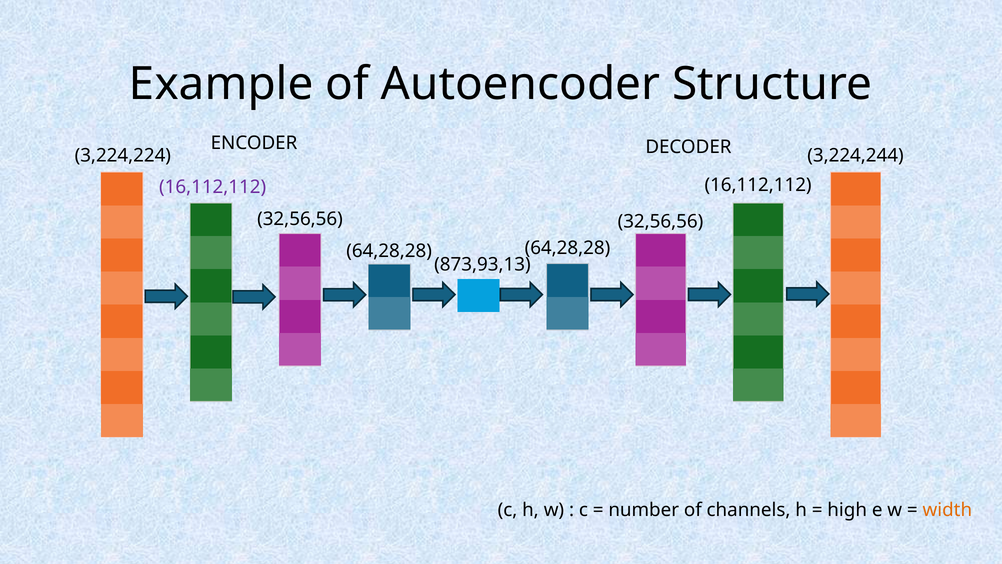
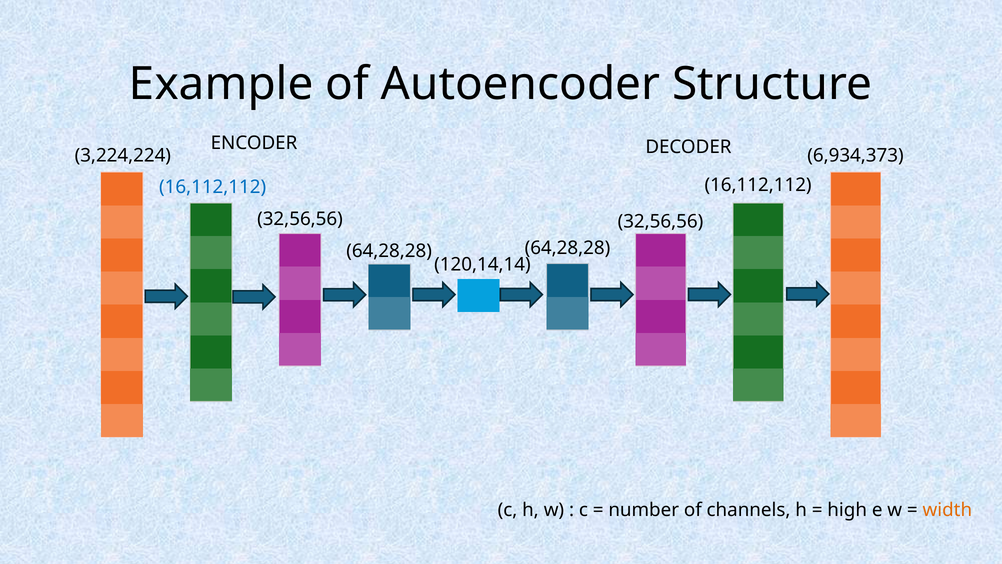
3,224,244: 3,224,244 -> 6,934,373 (855, 155)
16,112,112 colour: purple -> blue (213, 187)
873,93,13: 873,93,13 -> 120,14,14 (482, 265)
